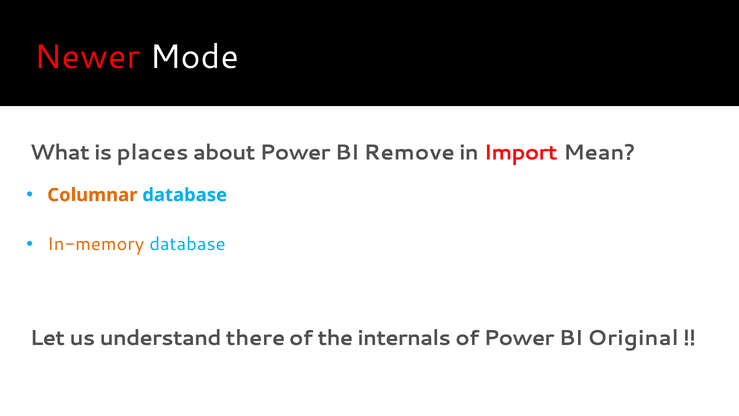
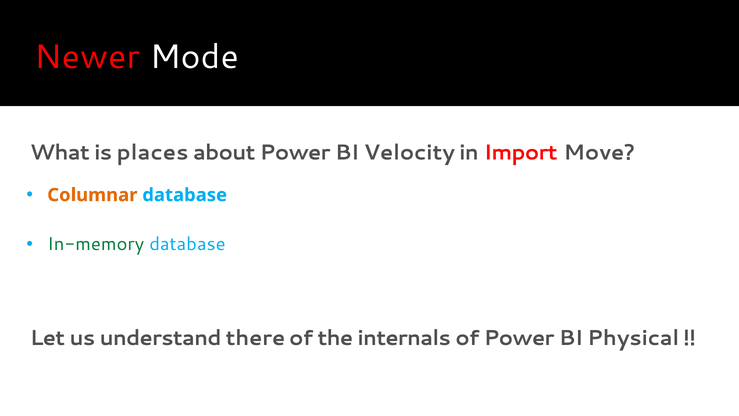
Remove: Remove -> Velocity (409, 153)
Mean: Mean -> Move (599, 153)
In-memory colour: orange -> green (96, 244)
Original: Original -> Physical (633, 338)
